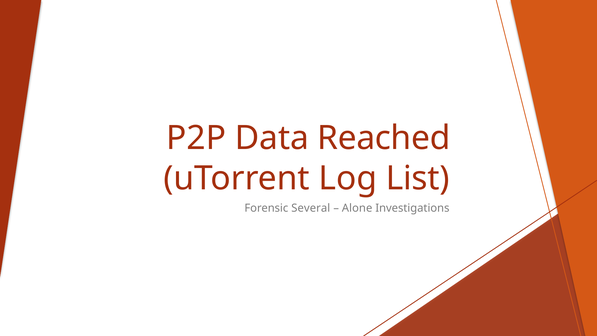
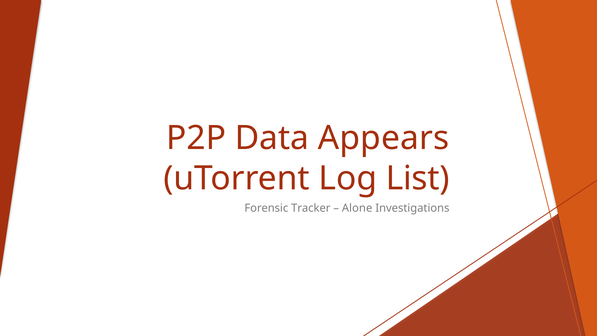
Reached: Reached -> Appears (384, 138)
Several: Several -> Tracker (311, 208)
